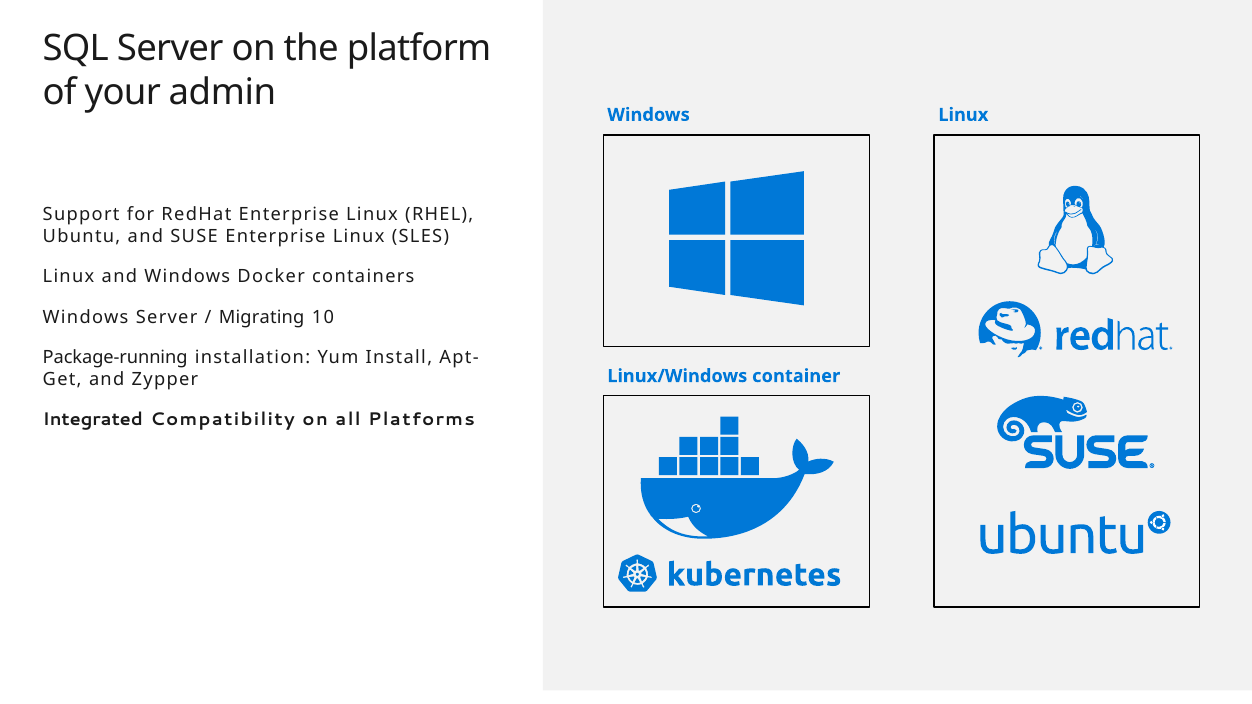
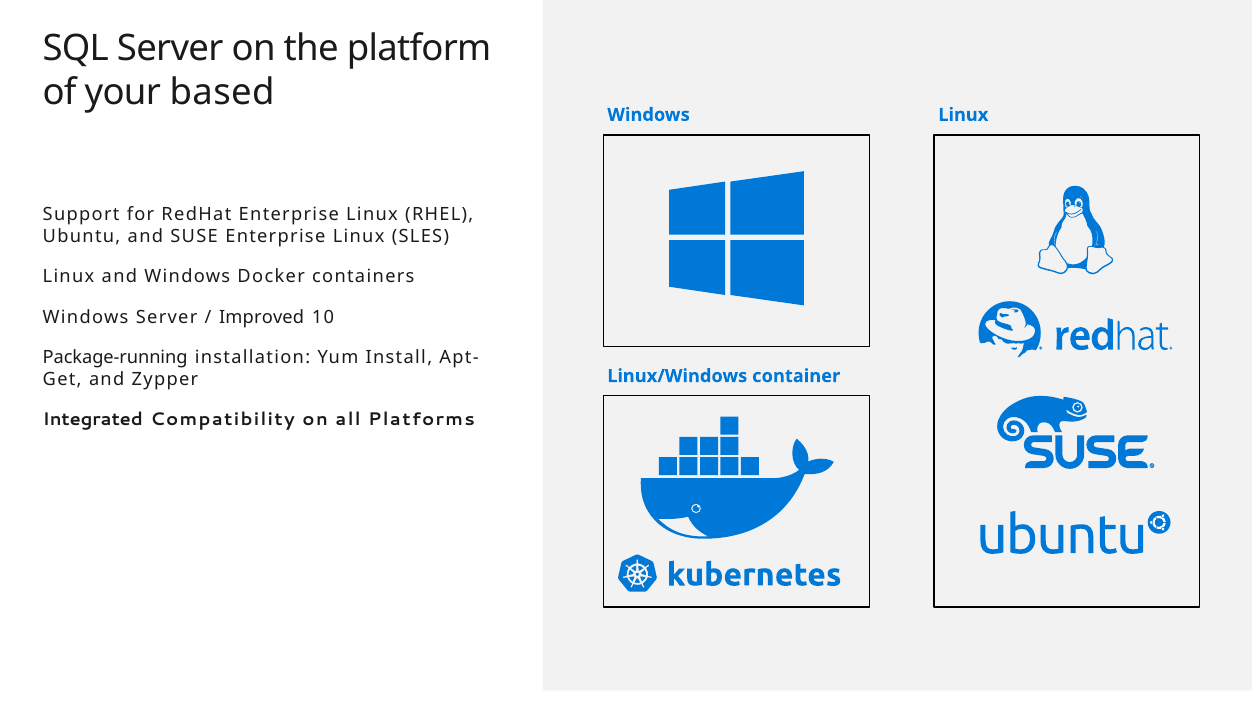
admin: admin -> based (222, 93)
Migrating: Migrating -> Improved (262, 317)
